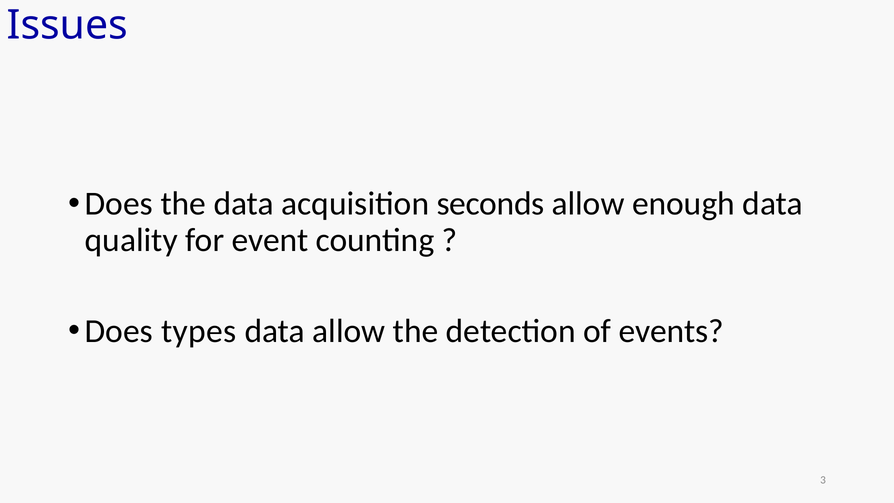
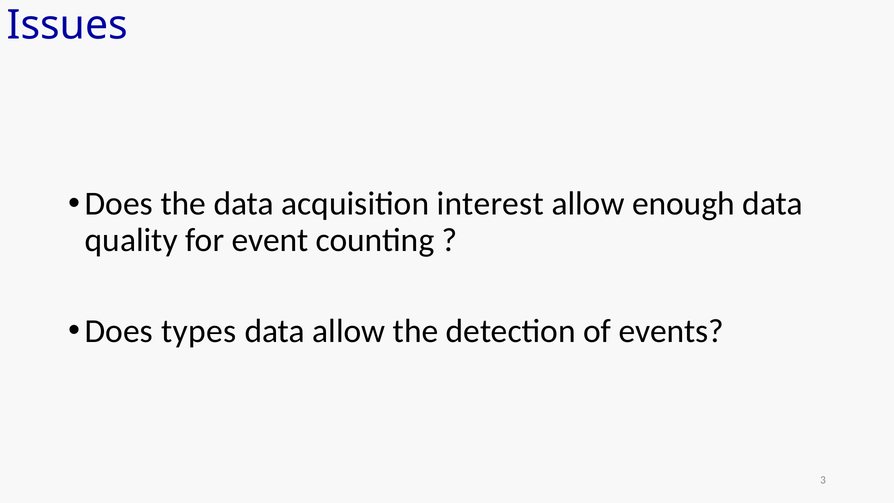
seconds: seconds -> interest (490, 204)
